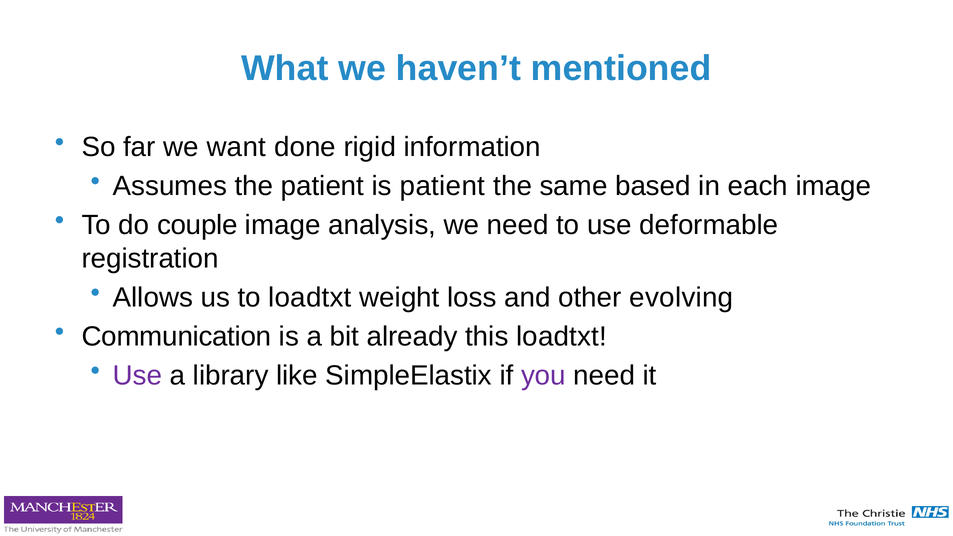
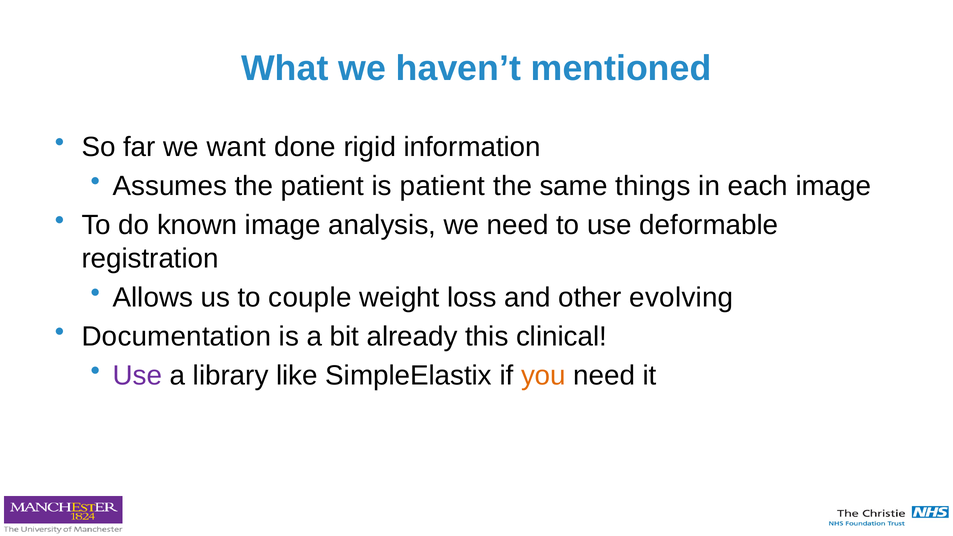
based: based -> things (653, 186)
couple: couple -> known (197, 225)
to loadtxt: loadtxt -> couple (310, 297)
Communication: Communication -> Documentation (176, 336)
this loadtxt: loadtxt -> clinical (562, 336)
you colour: purple -> orange (543, 375)
